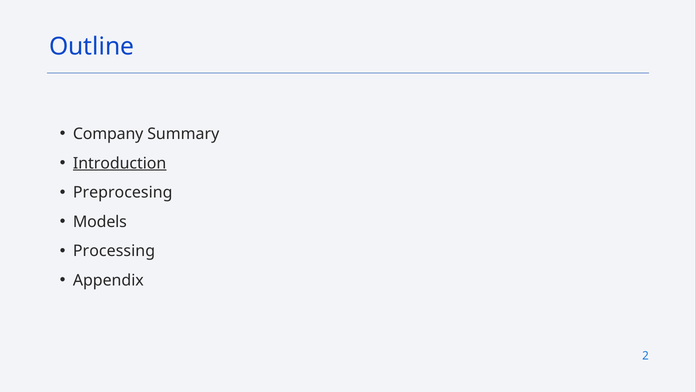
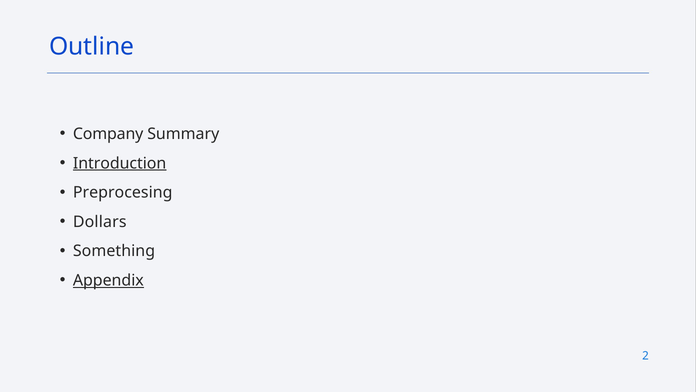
Models: Models -> Dollars (100, 222)
Processing: Processing -> Something (114, 251)
Appendix underline: none -> present (108, 280)
